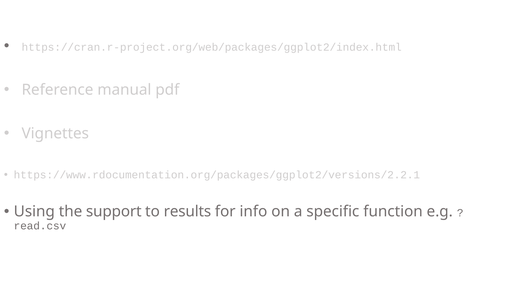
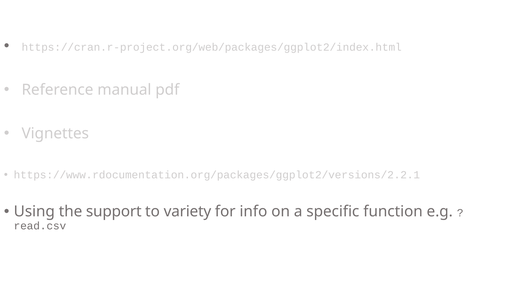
results: results -> variety (187, 212)
